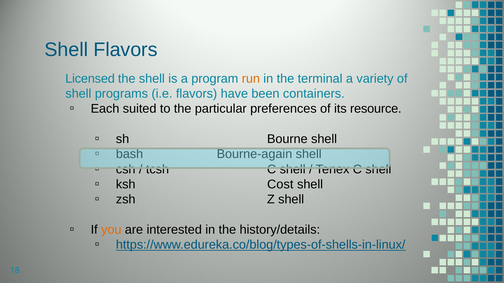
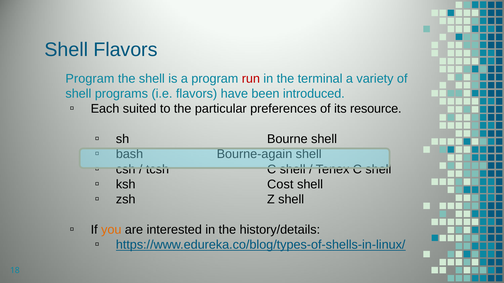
Licensed: Licensed -> Program (90, 79)
run colour: orange -> red (251, 79)
containers: containers -> introduced (314, 94)
